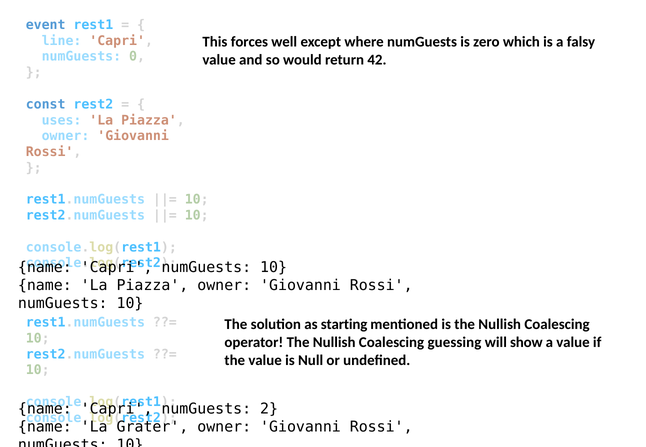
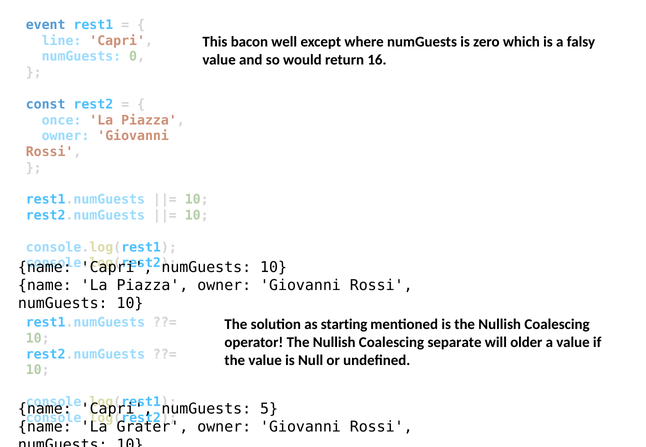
forces: forces -> bacon (249, 42)
42: 42 -> 16 (377, 60)
uses: uses -> once (62, 120)
guessing: guessing -> separate (455, 343)
show: show -> older (526, 343)
2: 2 -> 5 (269, 409)
